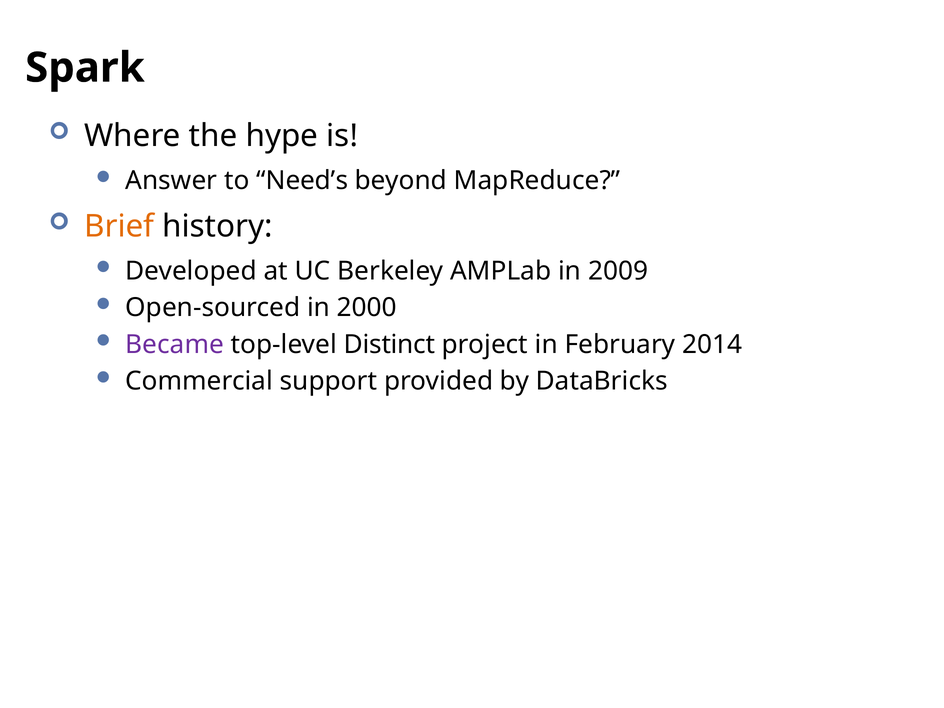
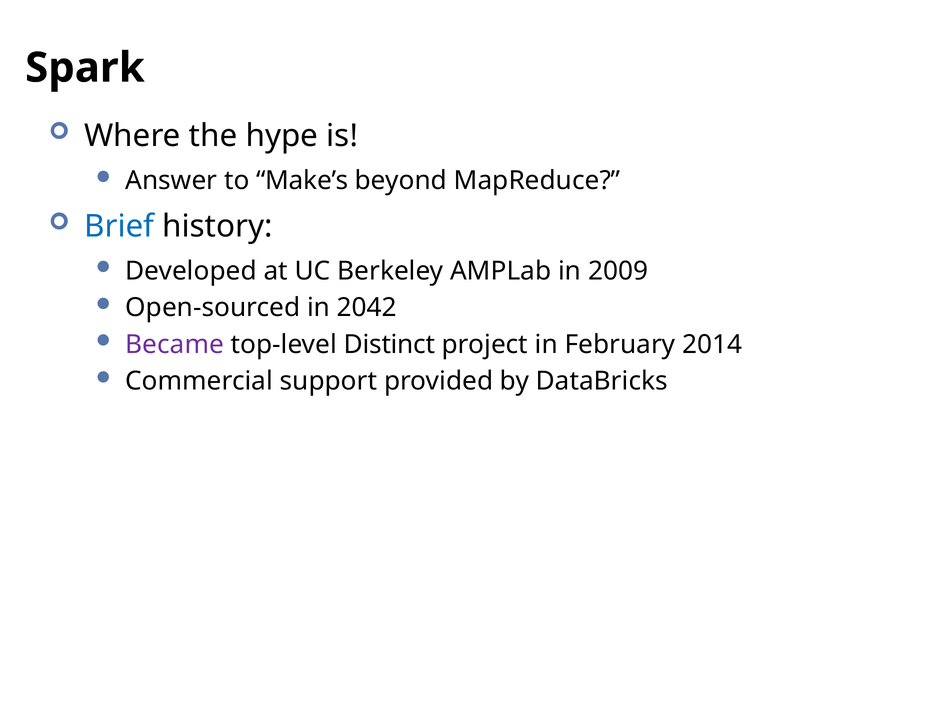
Need’s: Need’s -> Make’s (302, 181)
Brief colour: orange -> blue (119, 226)
2000: 2000 -> 2042 (367, 308)
